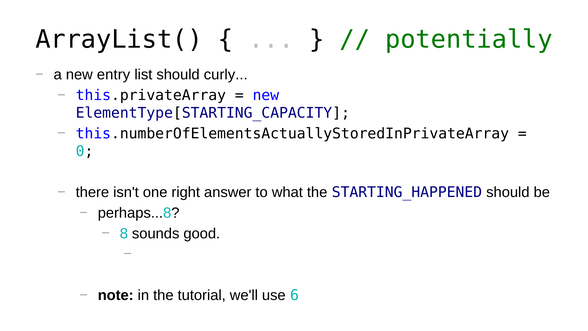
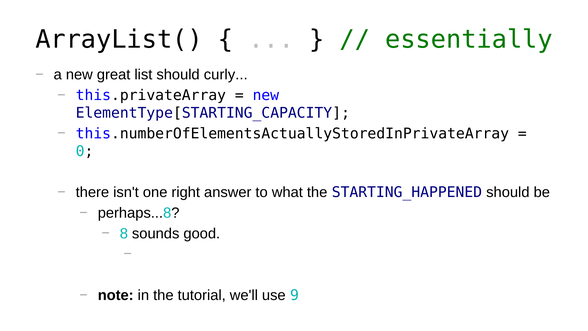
potentially: potentially -> essentially (469, 40)
entry: entry -> great (114, 75)
6: 6 -> 9 (294, 295)
